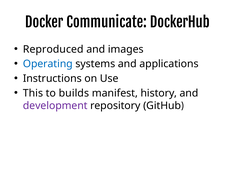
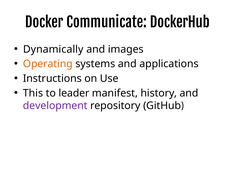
Reproduced: Reproduced -> Dynamically (53, 49)
Operating colour: blue -> orange (48, 64)
builds: builds -> leader (74, 93)
